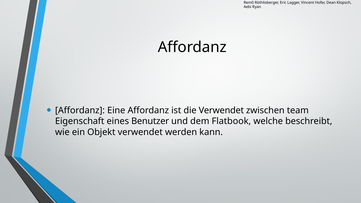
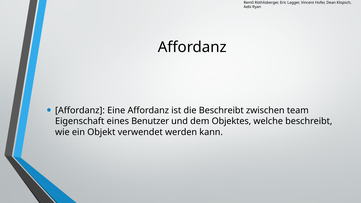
die Verwendet: Verwendet -> Beschreibt (221, 110)
Flatbook: Flatbook -> Objektes (231, 121)
